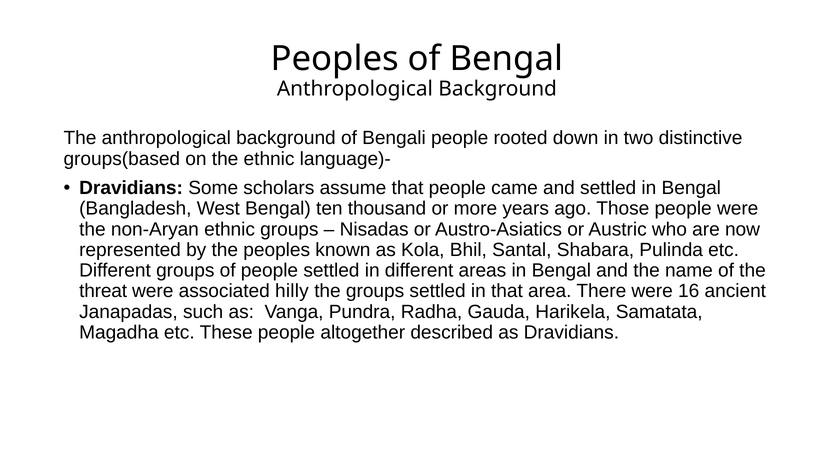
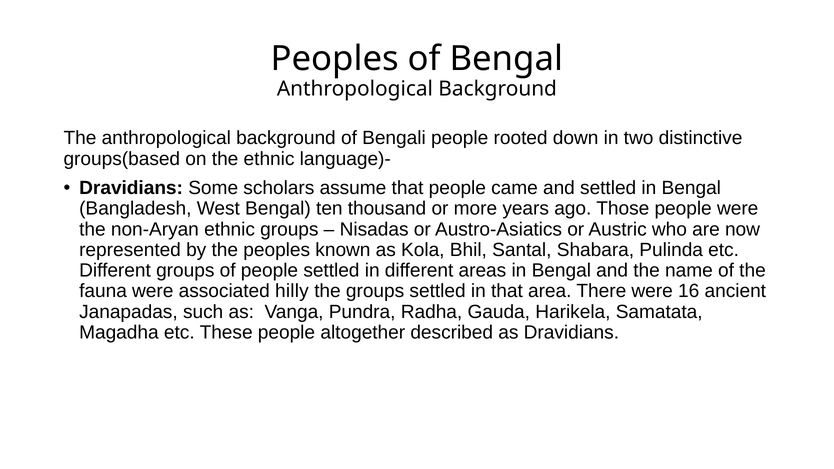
threat: threat -> fauna (103, 291)
